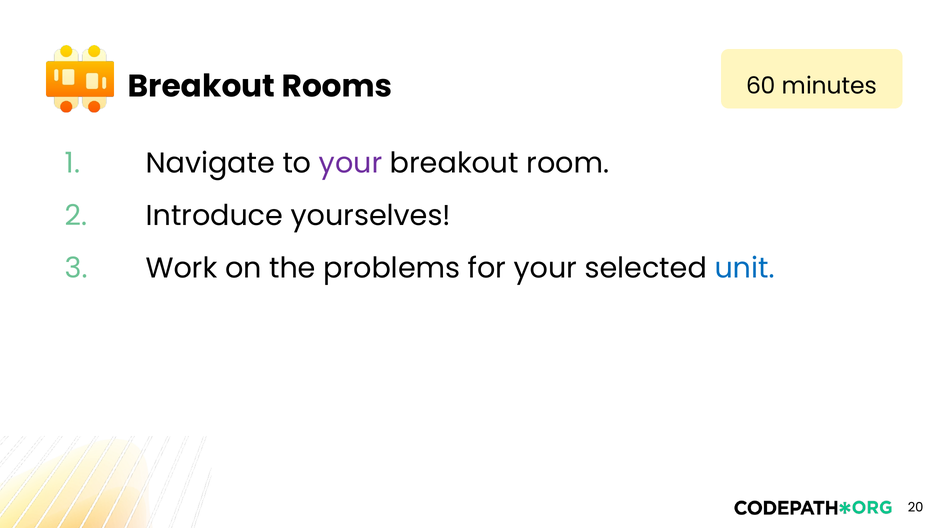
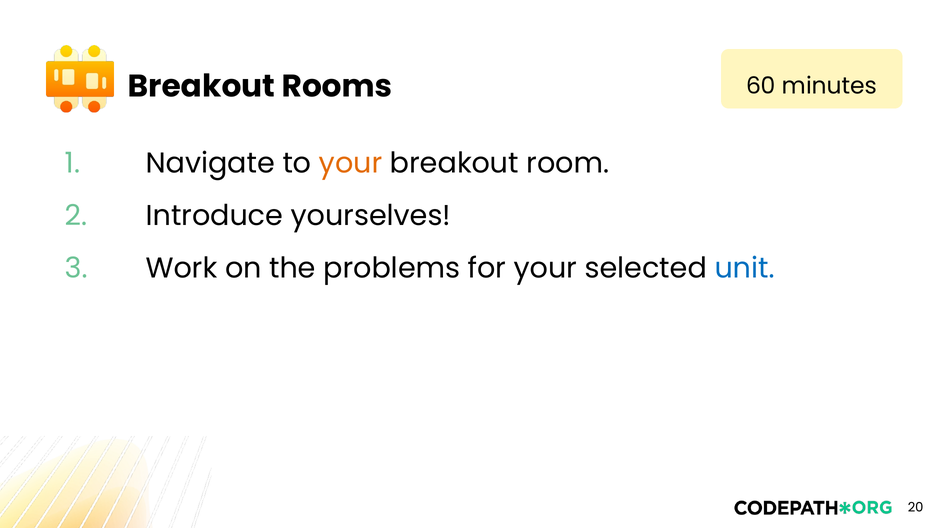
your colour: purple -> orange (351, 163)
